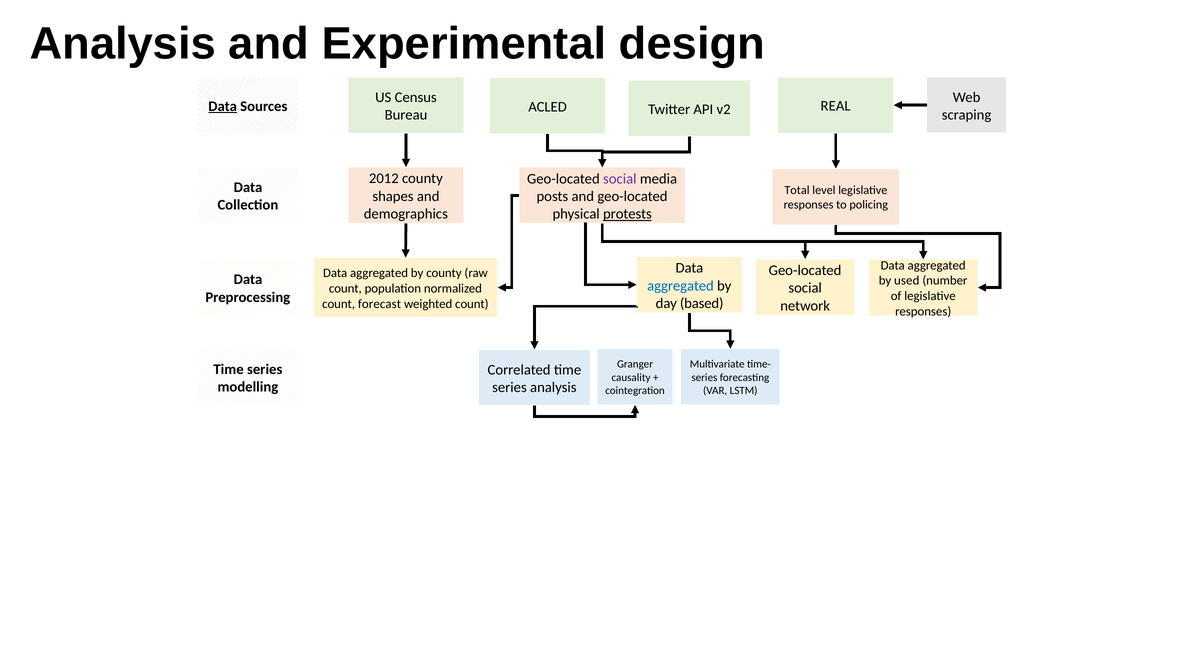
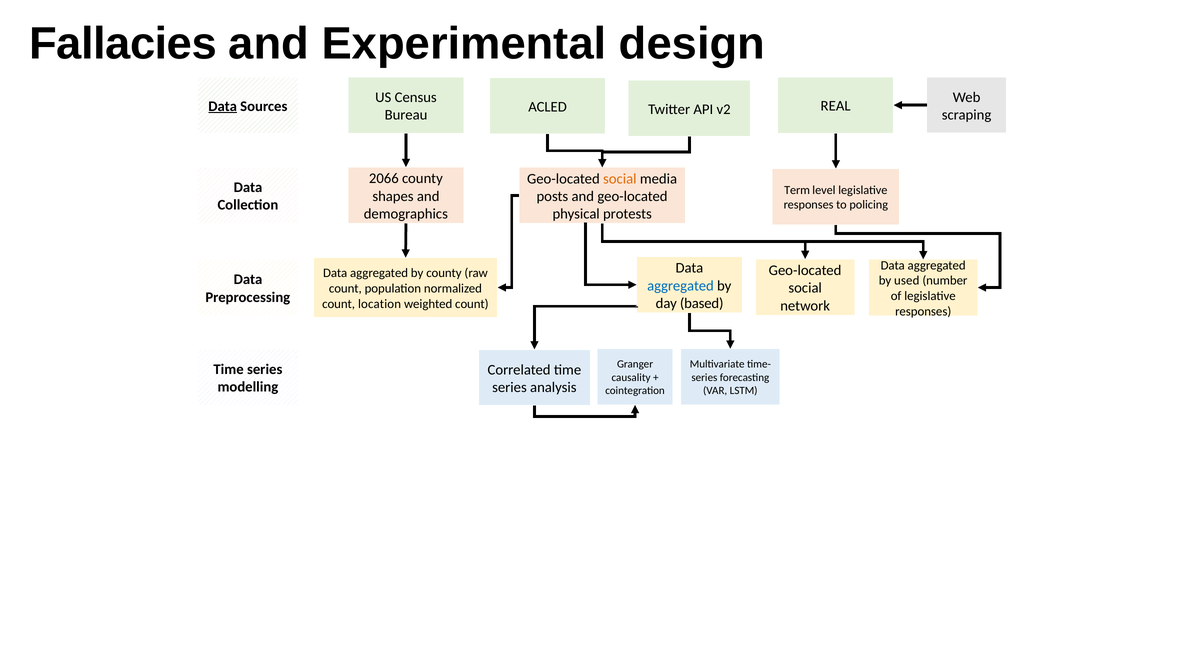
Analysis: Analysis -> Fallacies (123, 44)
2012: 2012 -> 2066 (384, 179)
social colour: purple -> orange (620, 179)
Total: Total -> Term (797, 190)
protests underline: present -> none (627, 214)
forecast: forecast -> location (380, 304)
